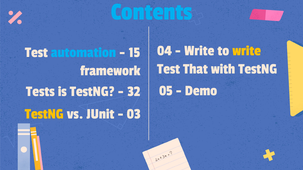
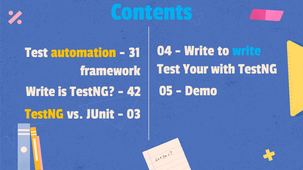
write colour: yellow -> light blue (247, 51)
automation colour: light blue -> yellow (83, 52)
15: 15 -> 31 (134, 52)
That: That -> Your (196, 69)
Tests: Tests -> Write (40, 91)
32: 32 -> 42 (134, 91)
